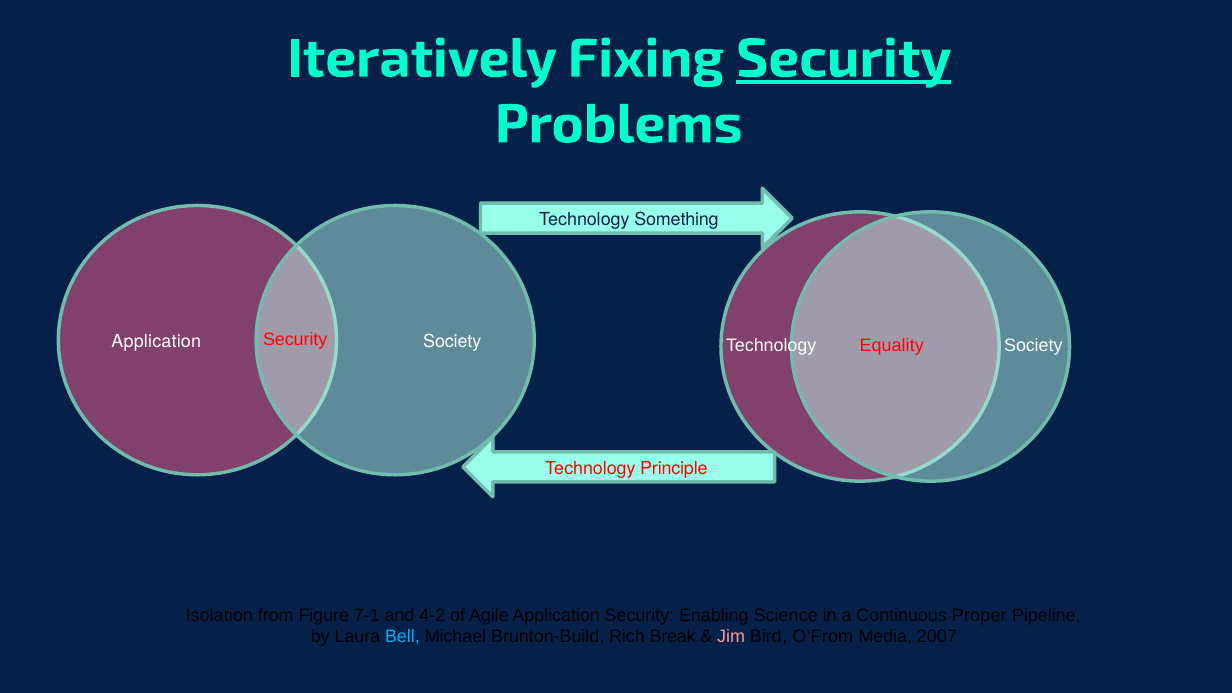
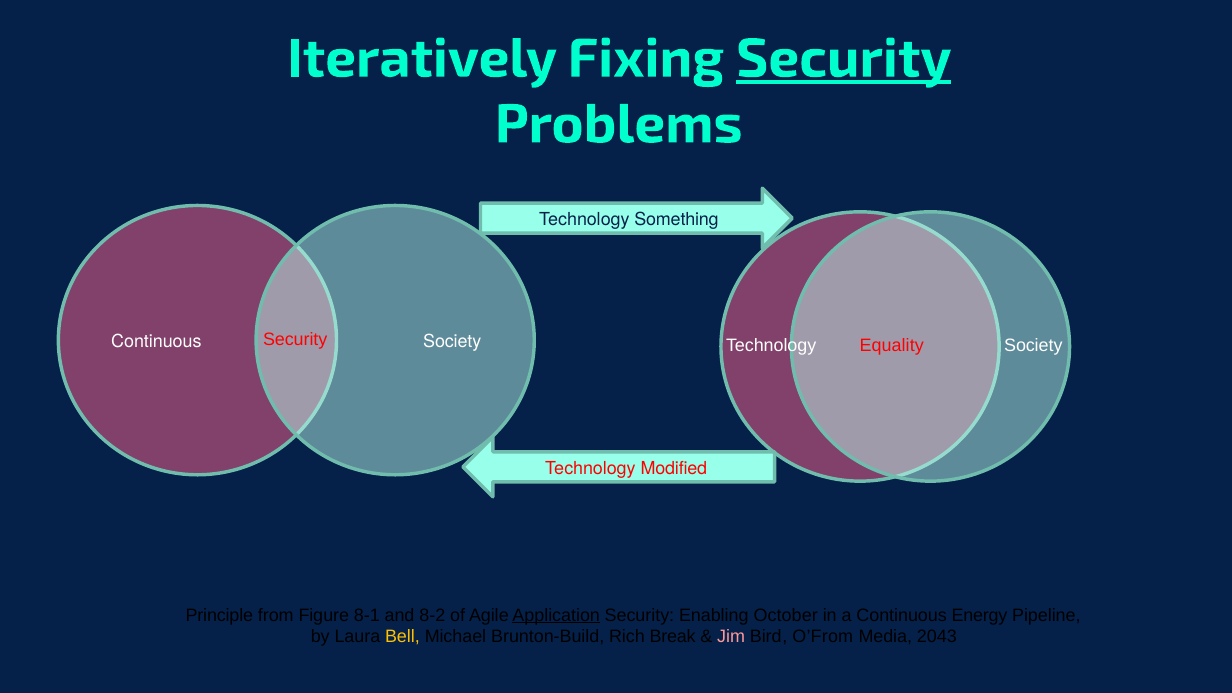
Application: Application -> Continuous (156, 341)
Principle: Principle -> Modified (674, 468)
Isolation: Isolation -> Principle (219, 615)
7-1: 7-1 -> 8-1 (367, 615)
4-2: 4-2 -> 8-2 (432, 615)
Application underline: none -> present (556, 615)
Science: Science -> October (786, 615)
Proper: Proper -> Energy (979, 615)
Bell colour: light blue -> yellow (402, 637)
2007: 2007 -> 2043 (937, 637)
